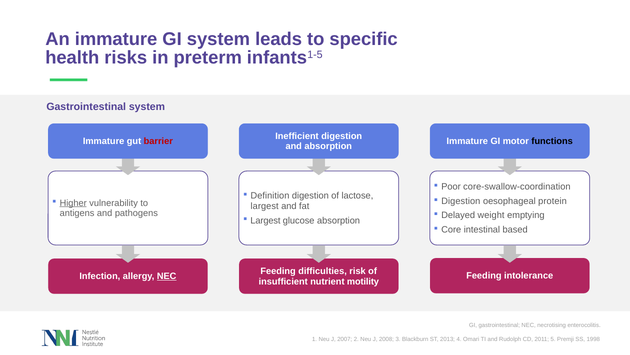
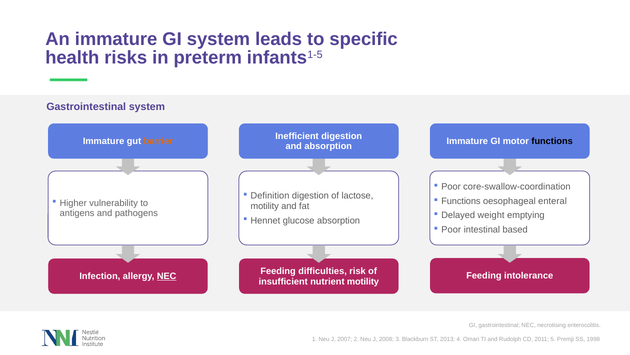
barrier colour: red -> orange (158, 141)
Digestion: Digestion -> Functions (461, 201)
protein: protein -> enteral (553, 201)
Higher underline: present -> none (73, 203)
largest: largest -> motility (265, 206)
Largest: Largest -> Hennet (265, 220)
Core: Core -> Poor (451, 229)
